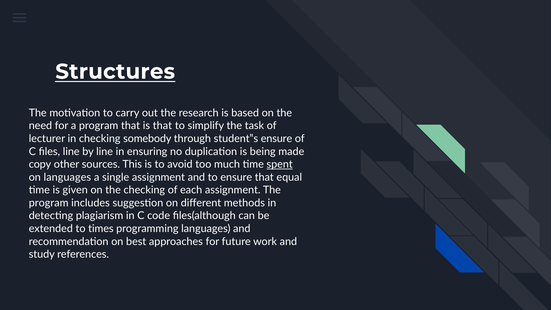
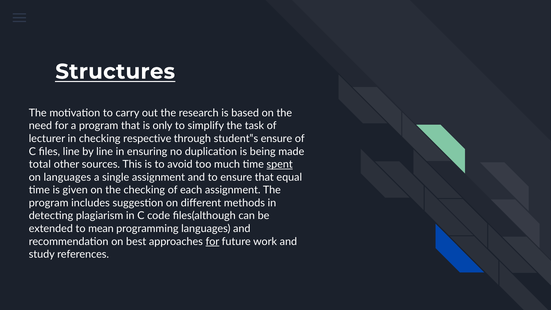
is that: that -> only (163, 126)
somebody: somebody -> respective (147, 139)
copy: copy -> total (40, 164)
times: times -> mean (101, 229)
for underline: none -> present (212, 241)
